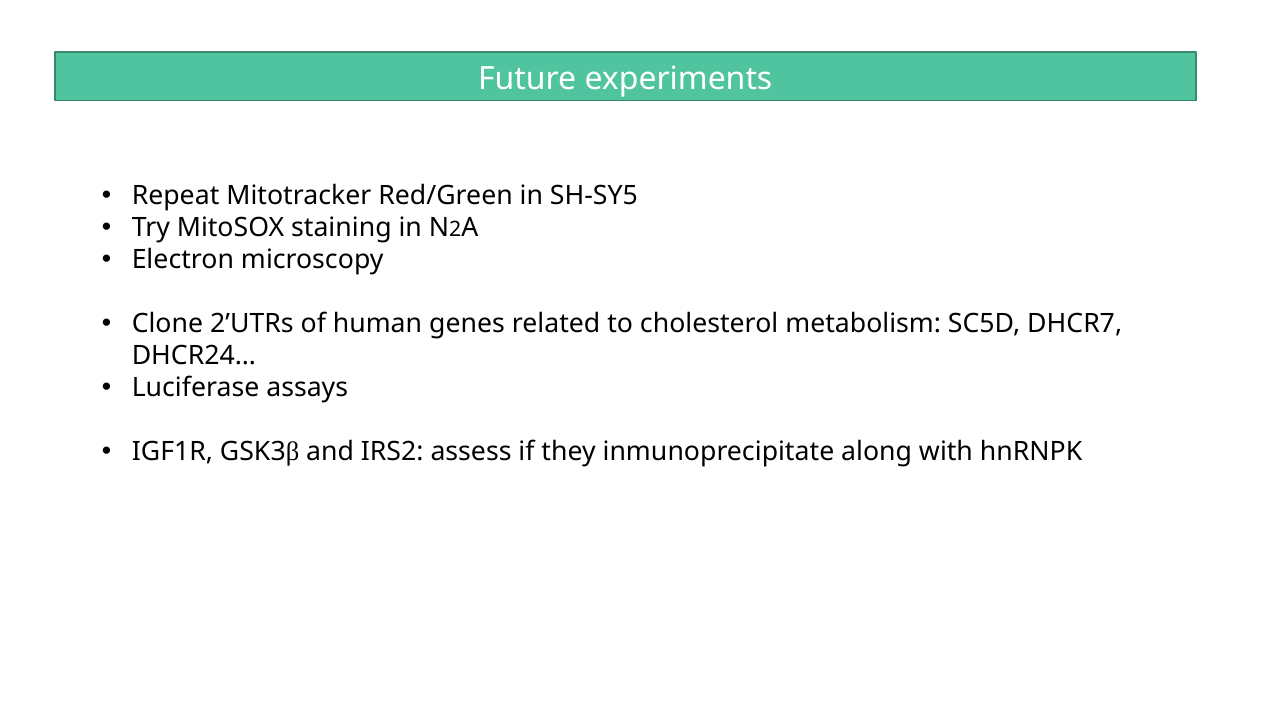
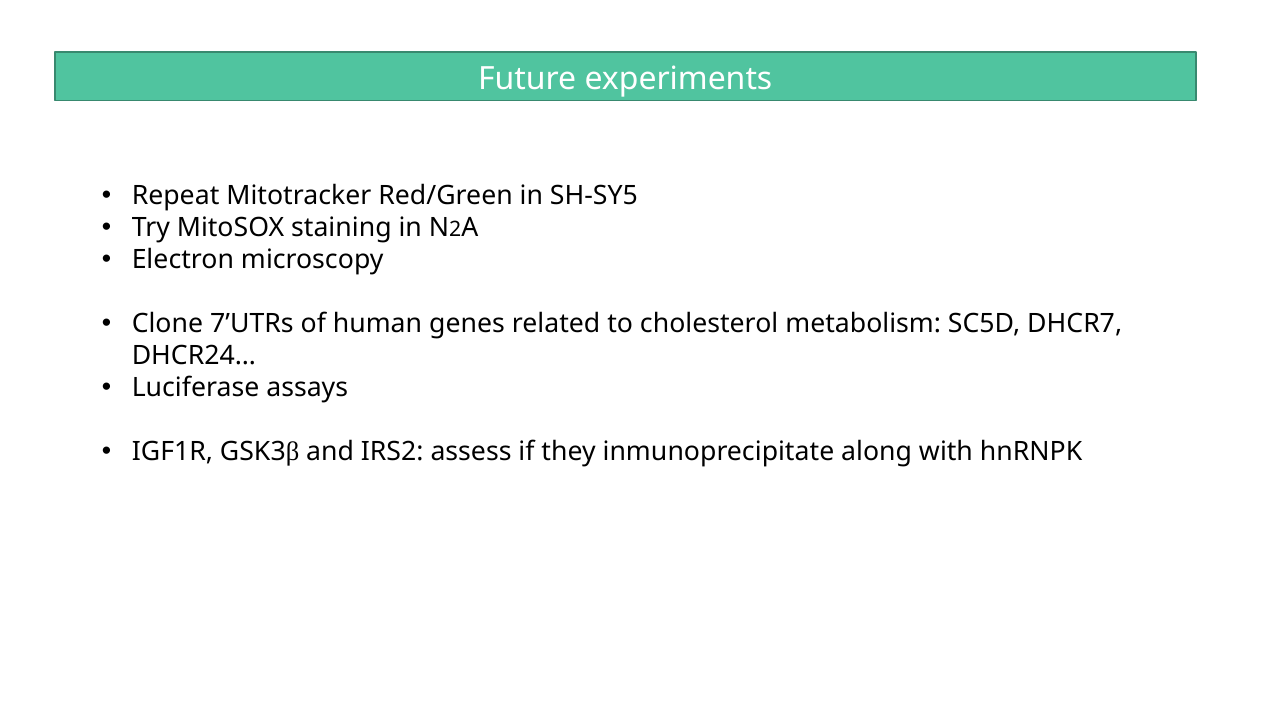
2’UTRs: 2’UTRs -> 7’UTRs (252, 324)
